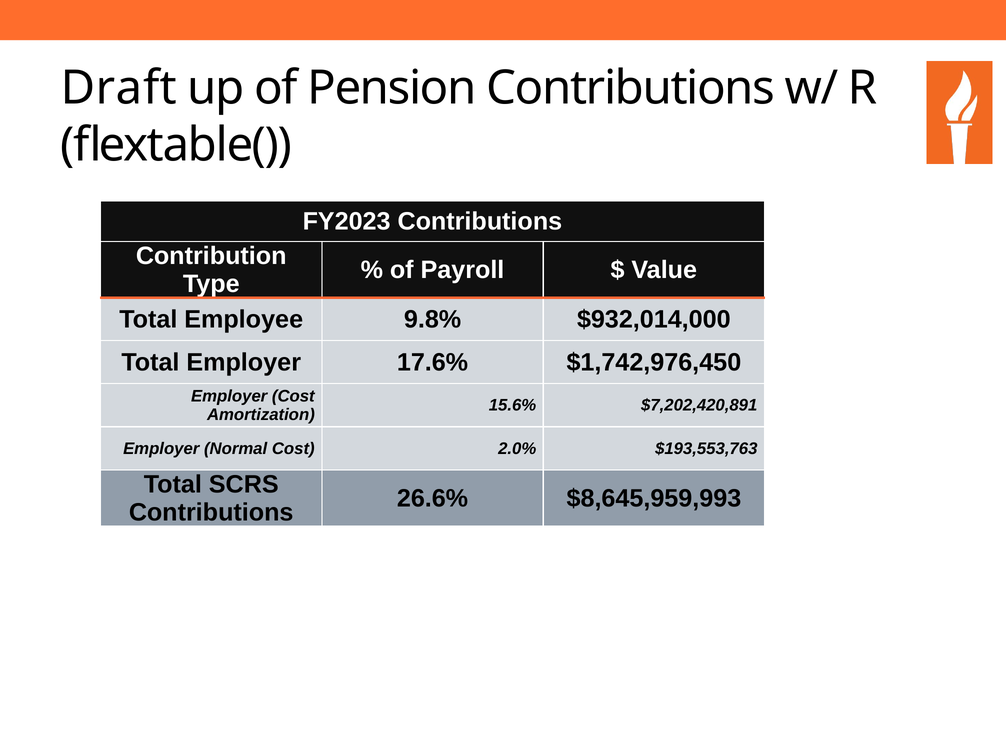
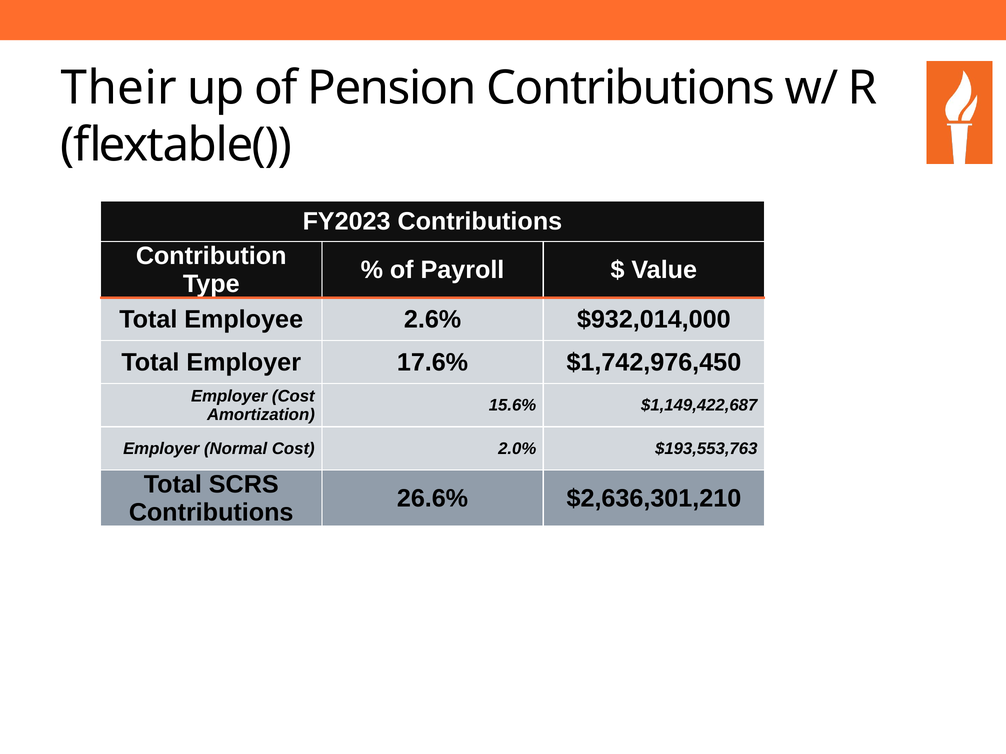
Draft: Draft -> Their (119, 88)
9.8%: 9.8% -> 2.6% (433, 320)
$7,202,420,891: $7,202,420,891 -> $1,149,422,687 (699, 406)
$8,645,959,993: $8,645,959,993 -> $2,636,301,210 (654, 499)
